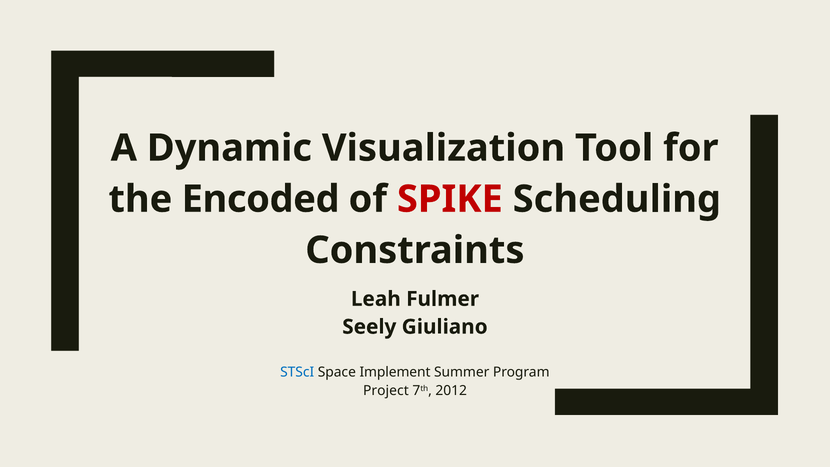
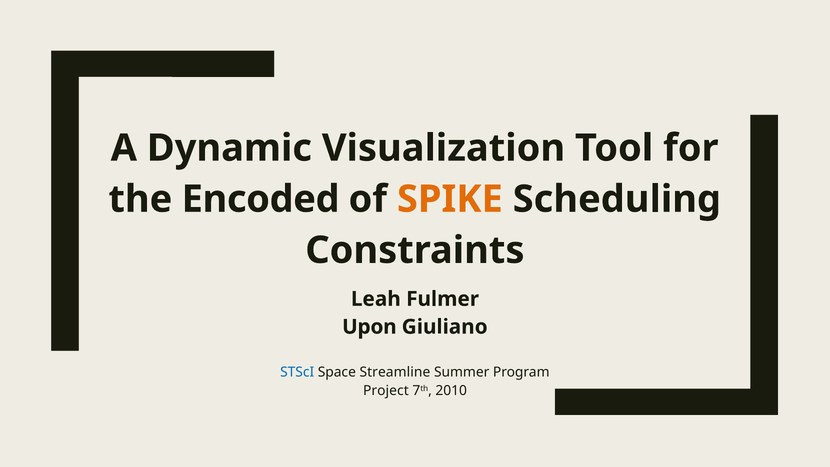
SPIKE colour: red -> orange (450, 199)
Seely: Seely -> Upon (369, 327)
Implement: Implement -> Streamline (395, 372)
2012: 2012 -> 2010 (451, 391)
